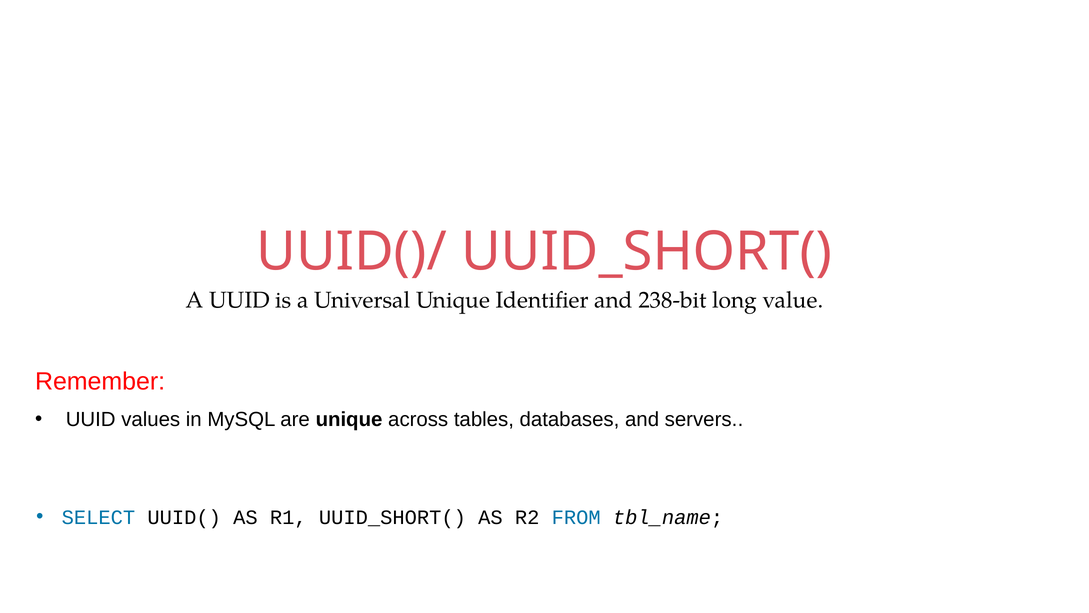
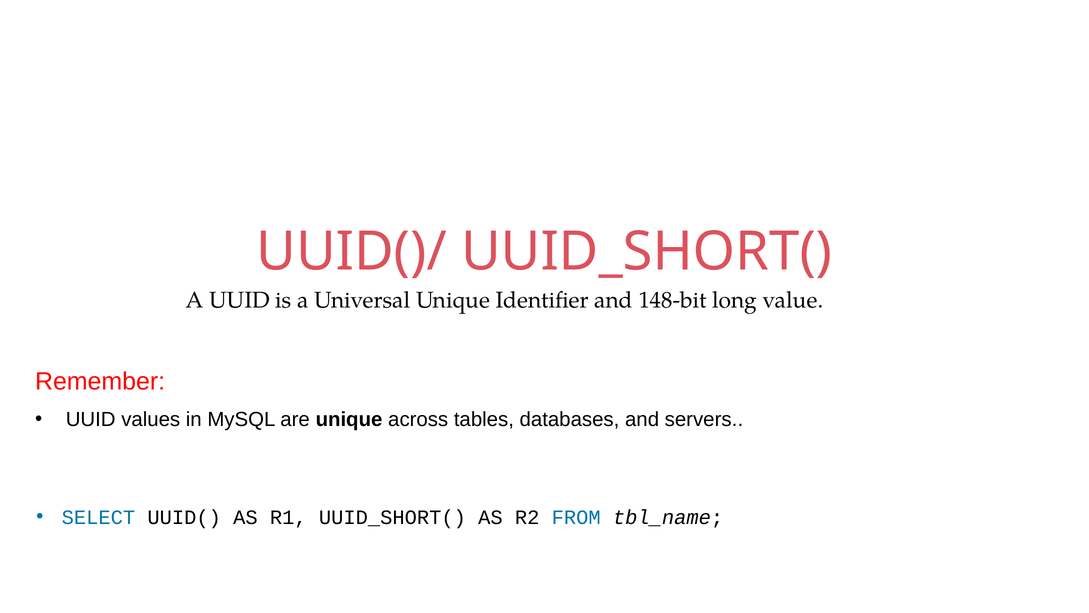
238-bit: 238-bit -> 148-bit (673, 300)
